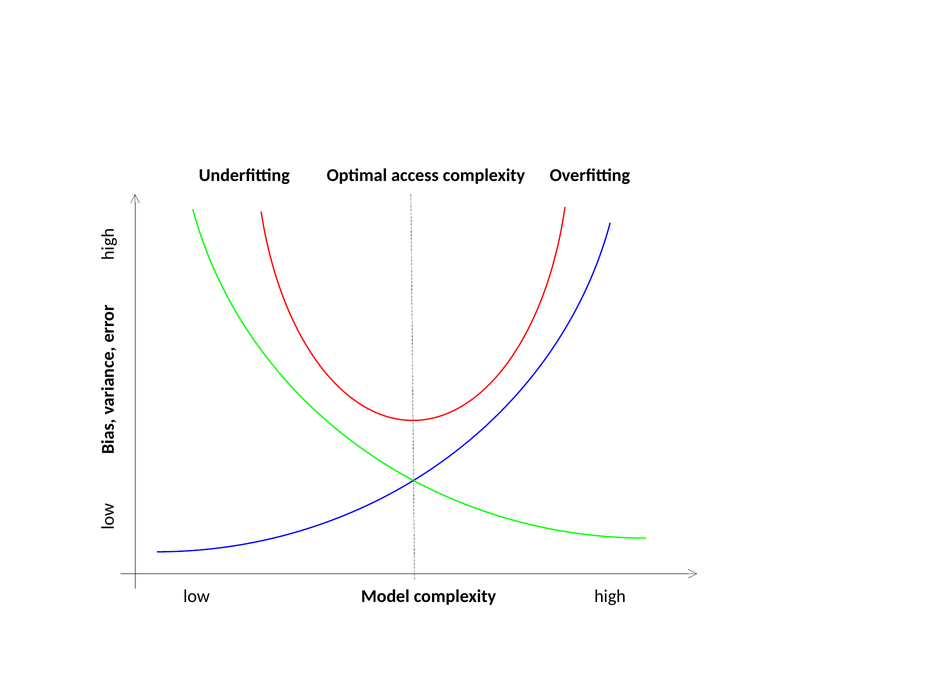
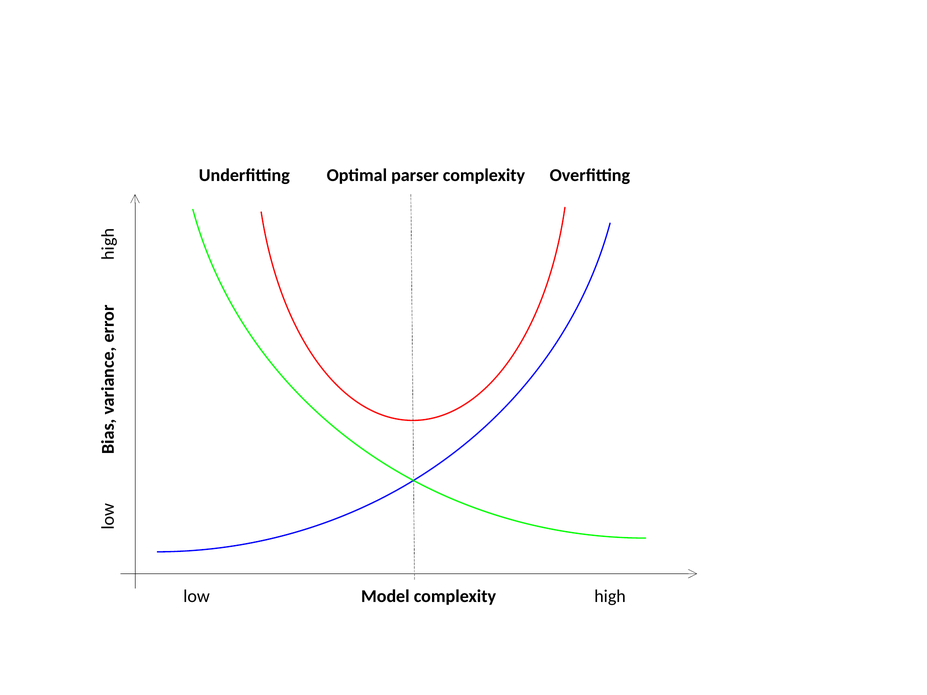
access: access -> parser (415, 175)
